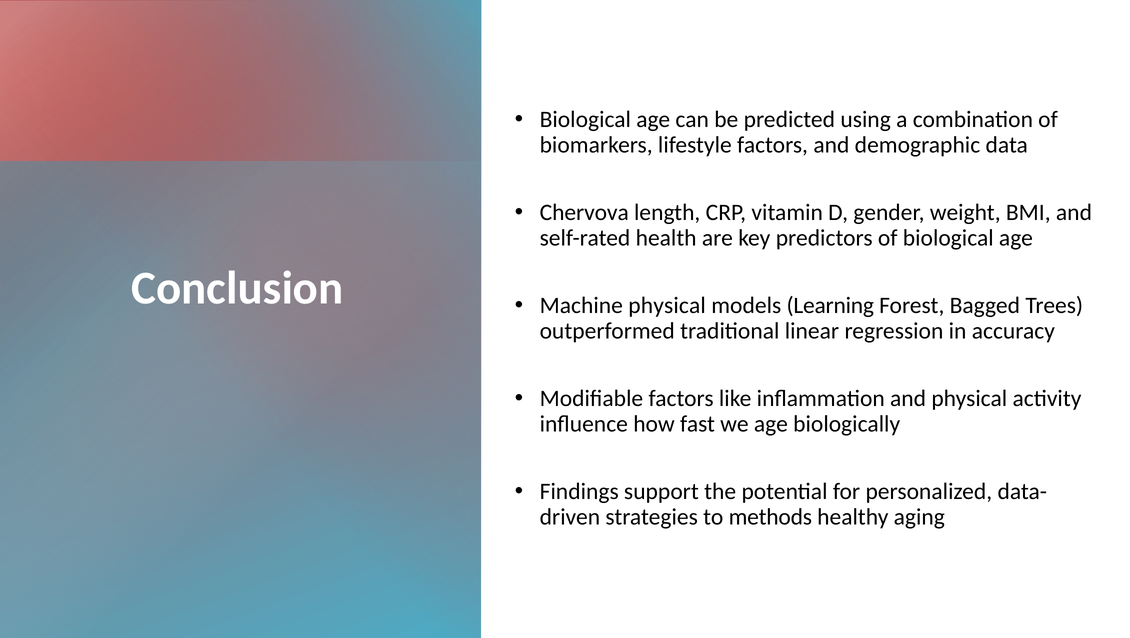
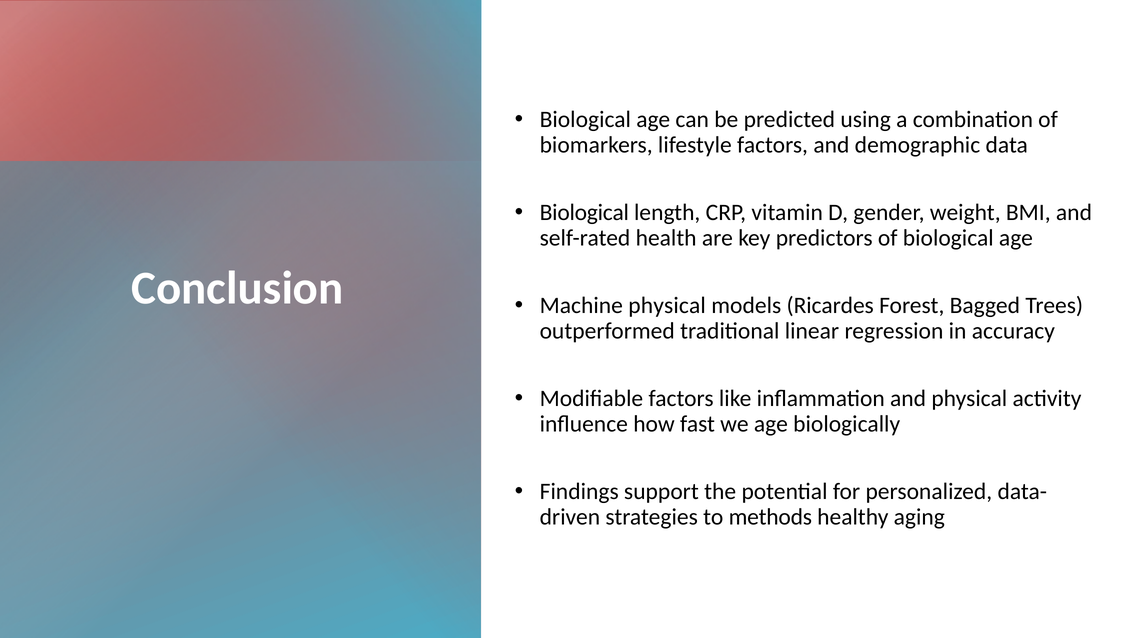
Chervova: Chervova -> Biological (584, 212)
Learning: Learning -> Ricardes (830, 305)
